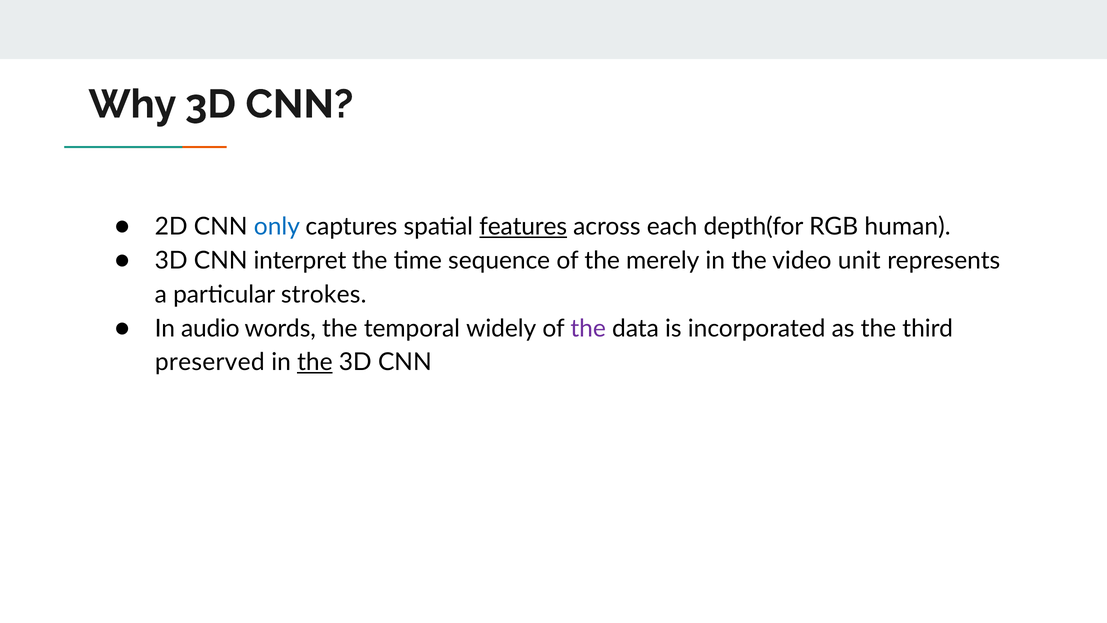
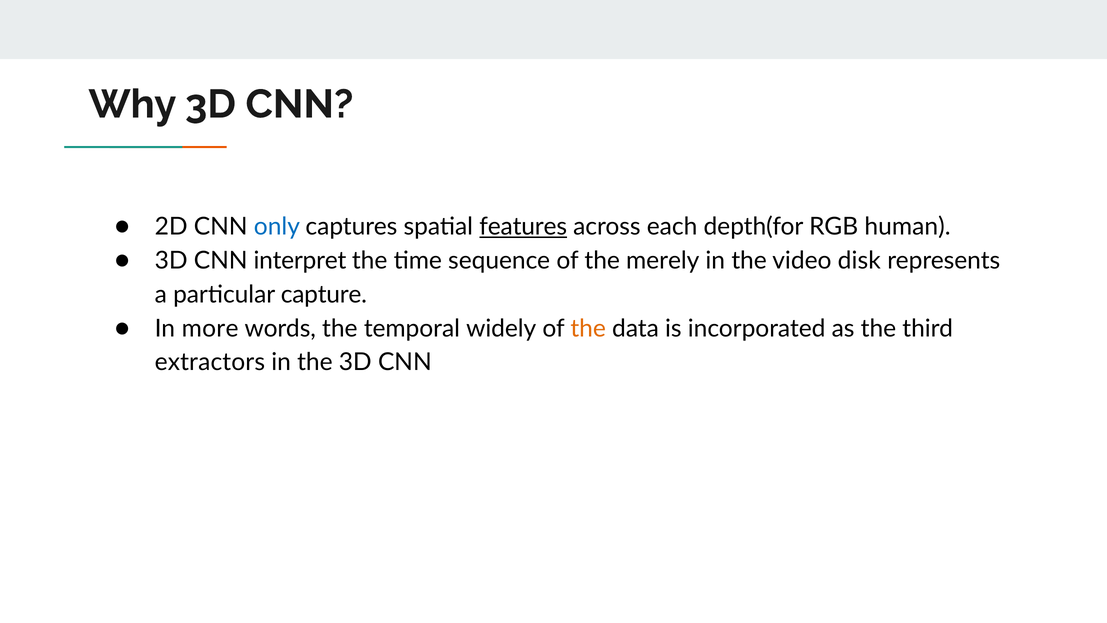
unit: unit -> disk (859, 260)
strokes: strokes -> capture (324, 294)
audio: audio -> more (210, 328)
the colour: purple -> orange (588, 328)
preserved: preserved -> extractors (210, 362)
the underline: present -> none (315, 362)
